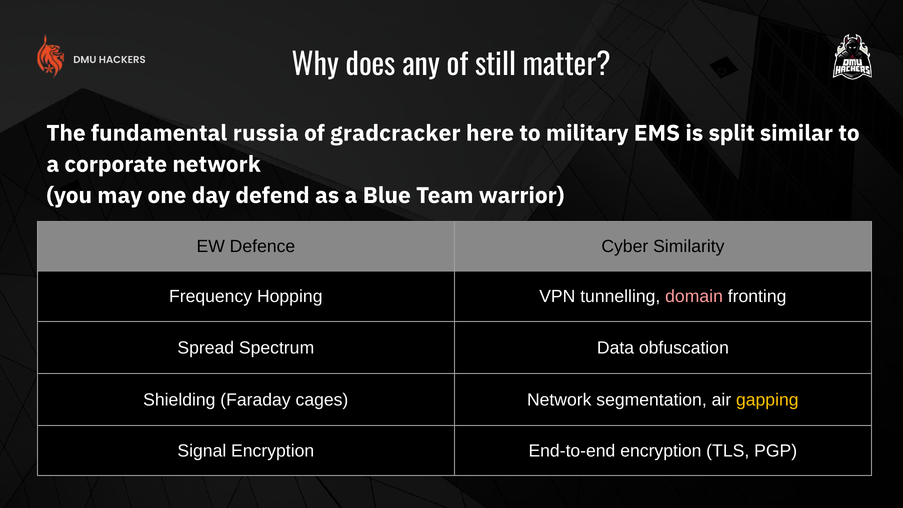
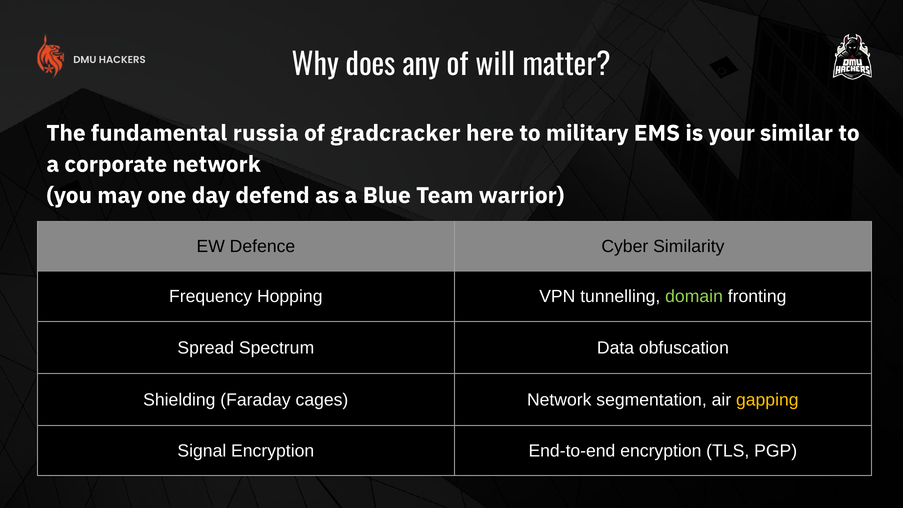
still: still -> will (495, 65)
split: split -> your (732, 133)
domain colour: pink -> light green (694, 297)
